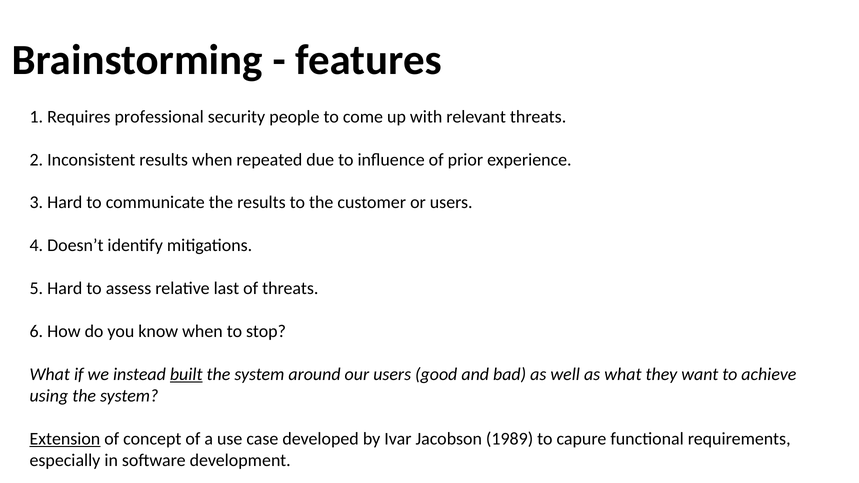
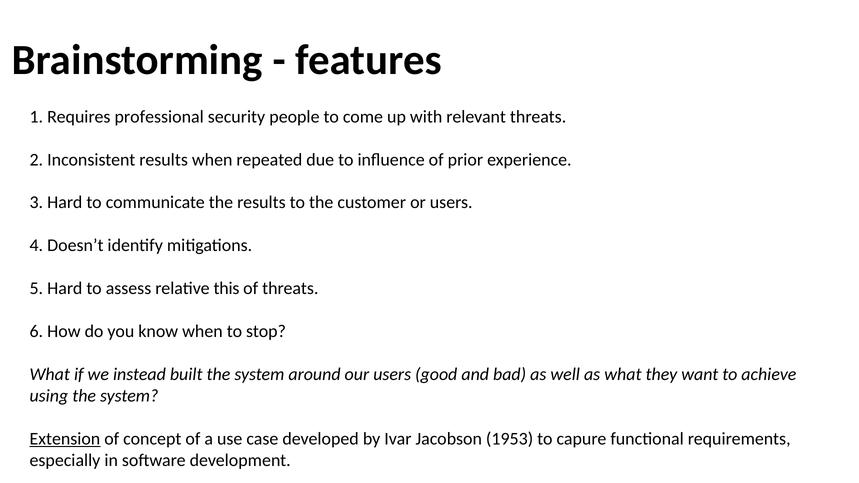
last: last -> this (226, 289)
built underline: present -> none (186, 375)
1989: 1989 -> 1953 (510, 439)
